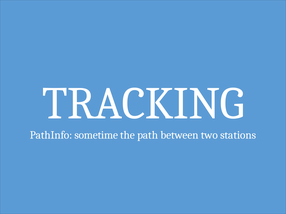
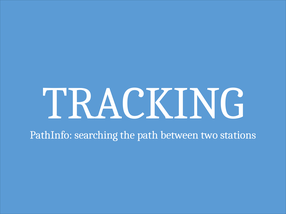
sometime: sometime -> searching (96, 135)
